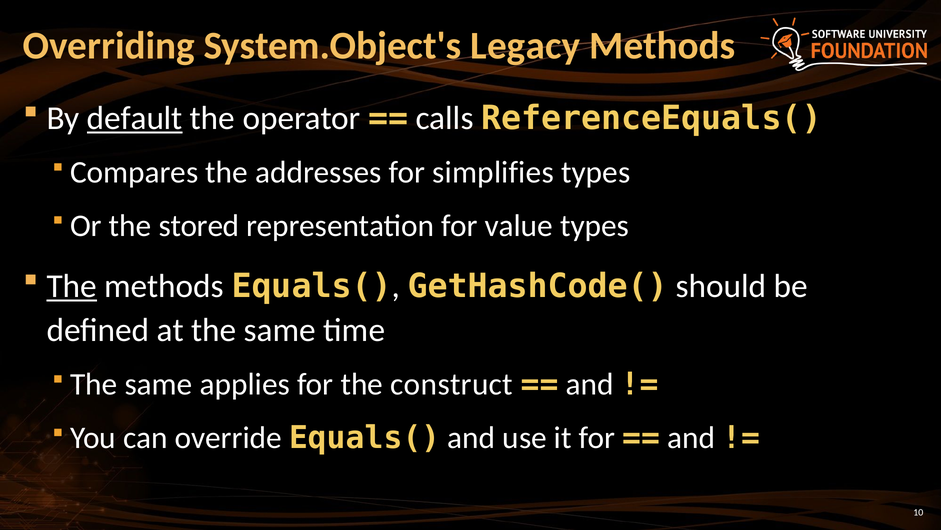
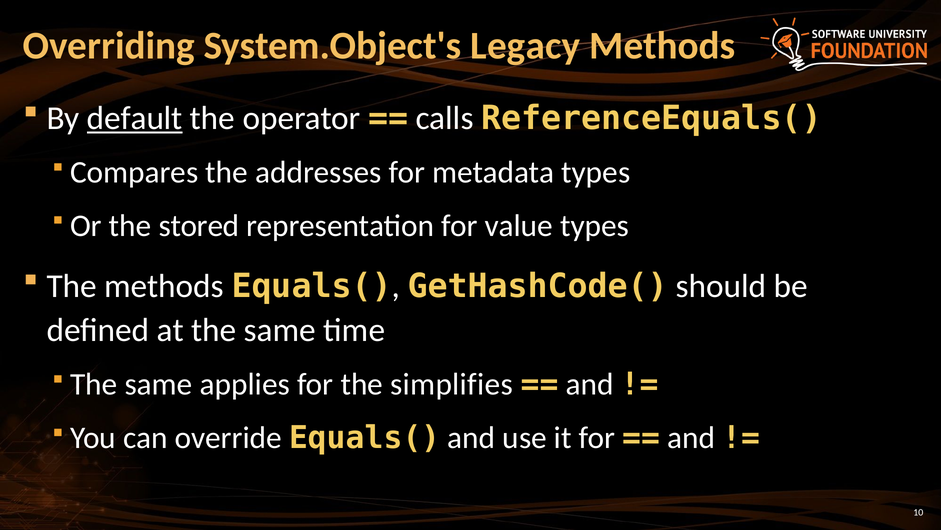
simplifies: simplifies -> metadata (493, 172)
The underline: present -> none (72, 286)
construct: construct -> simplifies (452, 384)
